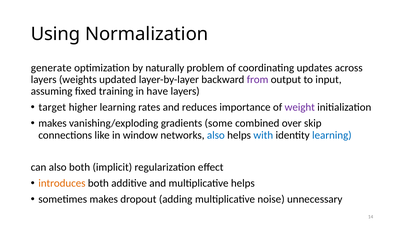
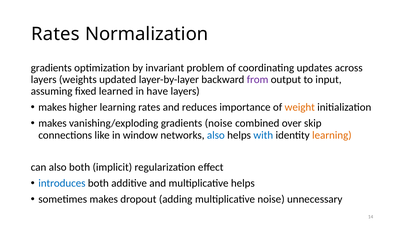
Using: Using -> Rates (55, 34)
generate: generate -> gradients (51, 68)
naturally: naturally -> invariant (165, 68)
training: training -> learned (116, 91)
target: target -> makes (52, 107)
weight colour: purple -> orange (300, 107)
gradients some: some -> noise (219, 124)
learning colour: blue -> orange (332, 135)
introduces colour: orange -> blue (62, 183)
